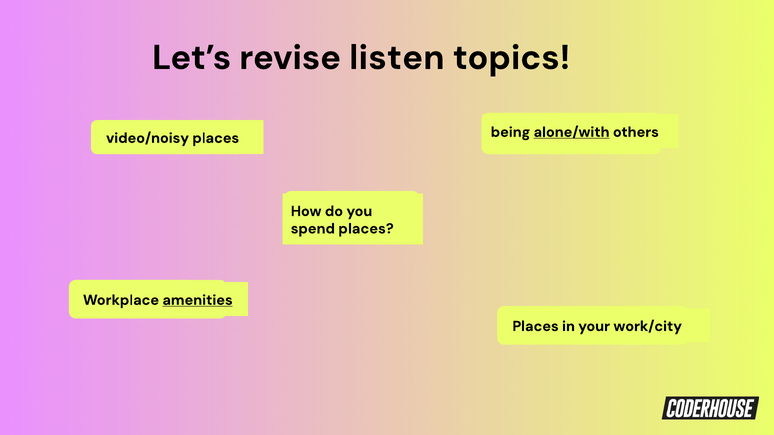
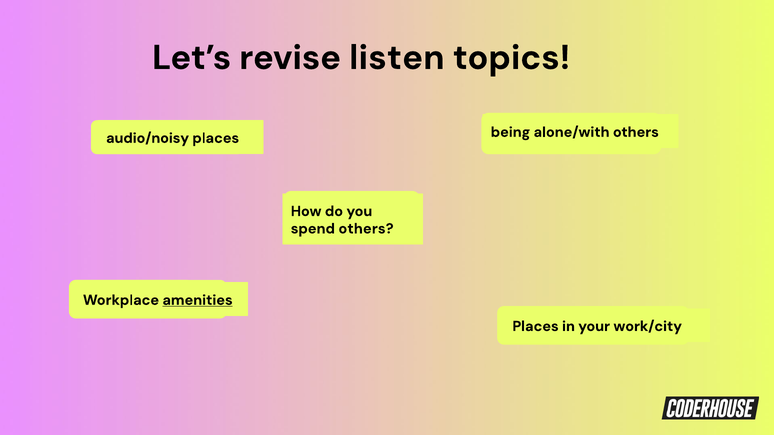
video/noisy: video/noisy -> audio/noisy (148, 138)
alone/with underline: present -> none (572, 132)
spend places: places -> others (366, 229)
